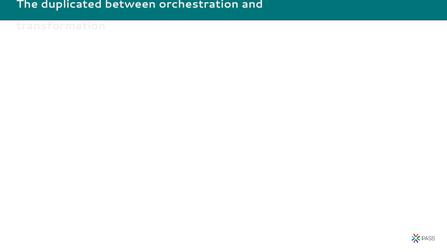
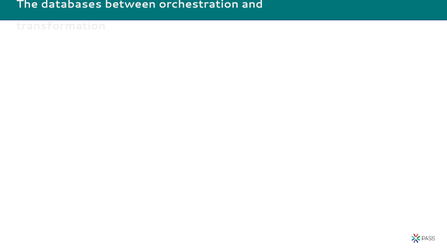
duplicated: duplicated -> databases (71, 4)
